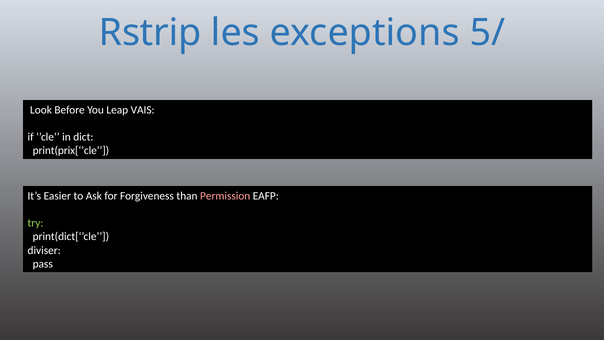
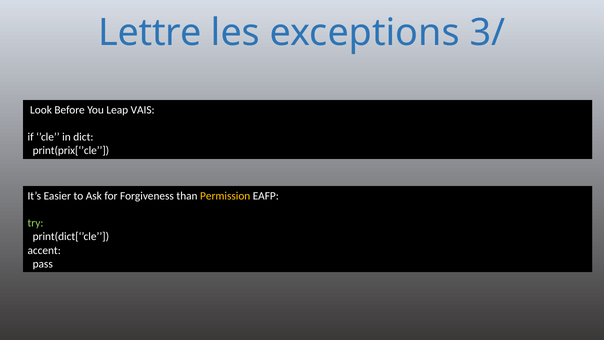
Rstrip: Rstrip -> Lettre (150, 33)
5/: 5/ -> 3/ (487, 33)
Permission colour: pink -> yellow (225, 196)
diviser: diviser -> accent (44, 250)
